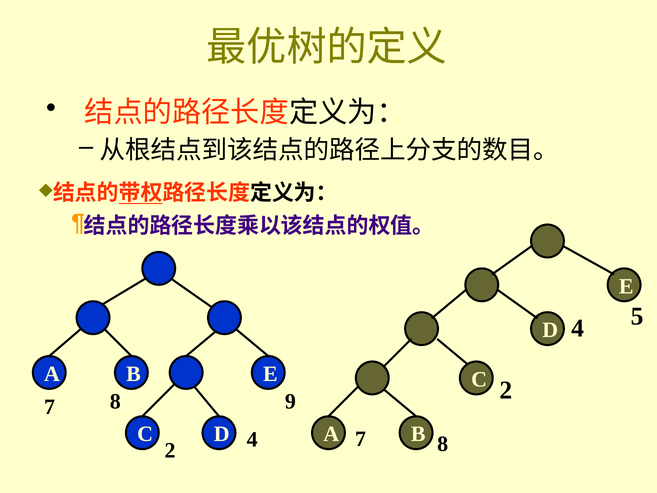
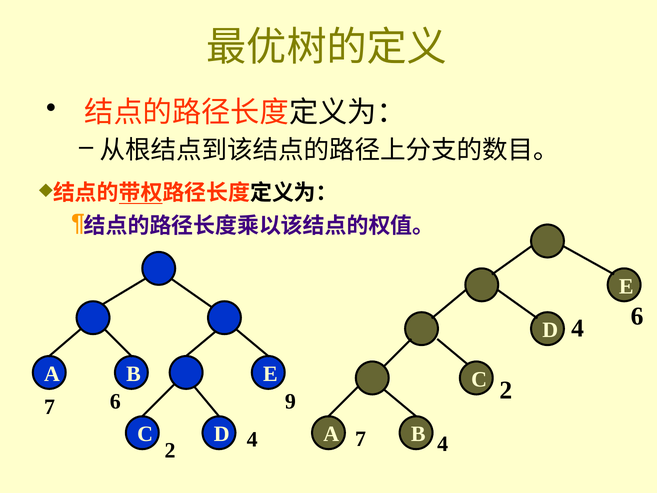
4 5: 5 -> 6 (637, 316)
8: 8 -> 6 (115, 401)
8: 8 -> 4 (443, 444)
